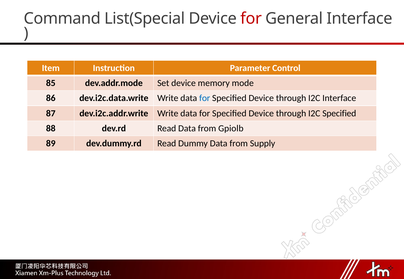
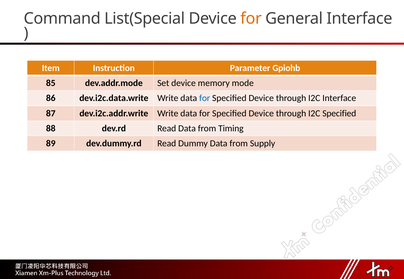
for colour: red -> orange (251, 19)
Control: Control -> Gpiohb (286, 68)
Gpiolb: Gpiolb -> Timing (231, 129)
